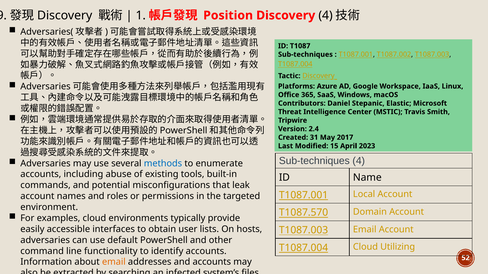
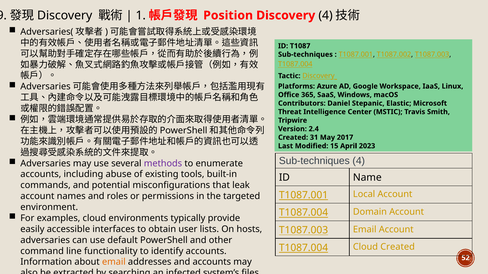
methods colour: blue -> purple (163, 164)
T1087.570: T1087.570 -> T1087.004 (304, 213)
Cloud Utilizing: Utilizing -> Created (398, 247)
